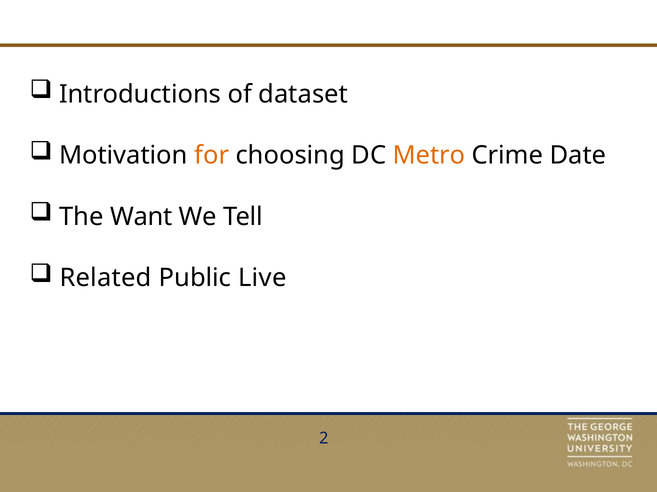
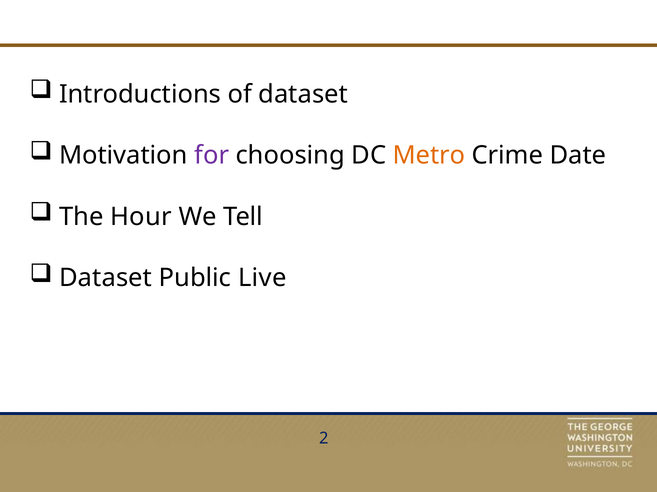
for colour: orange -> purple (212, 156)
Want: Want -> Hour (141, 217)
Related: Related -> Dataset (106, 278)
